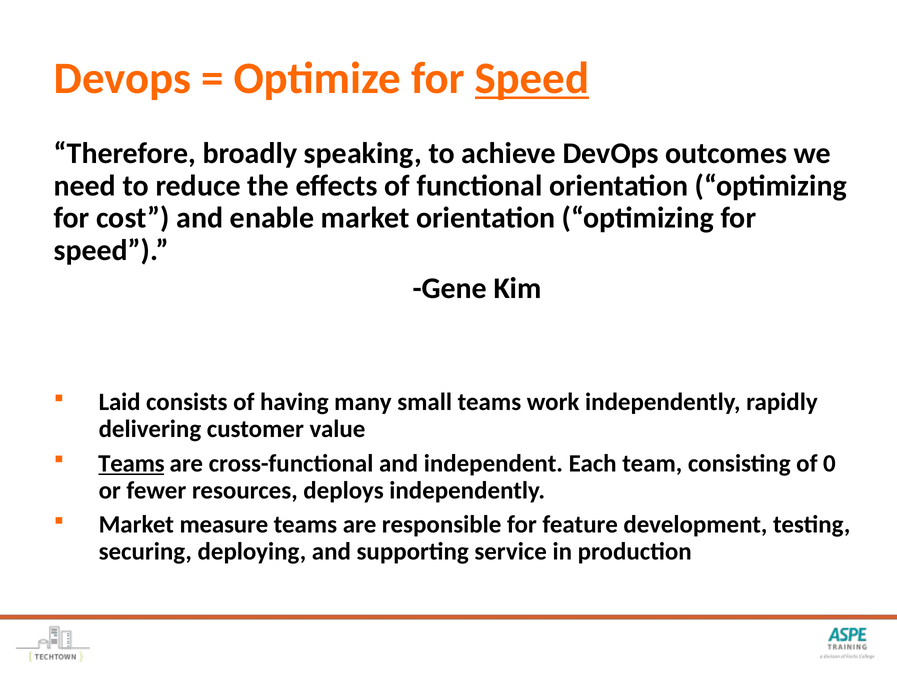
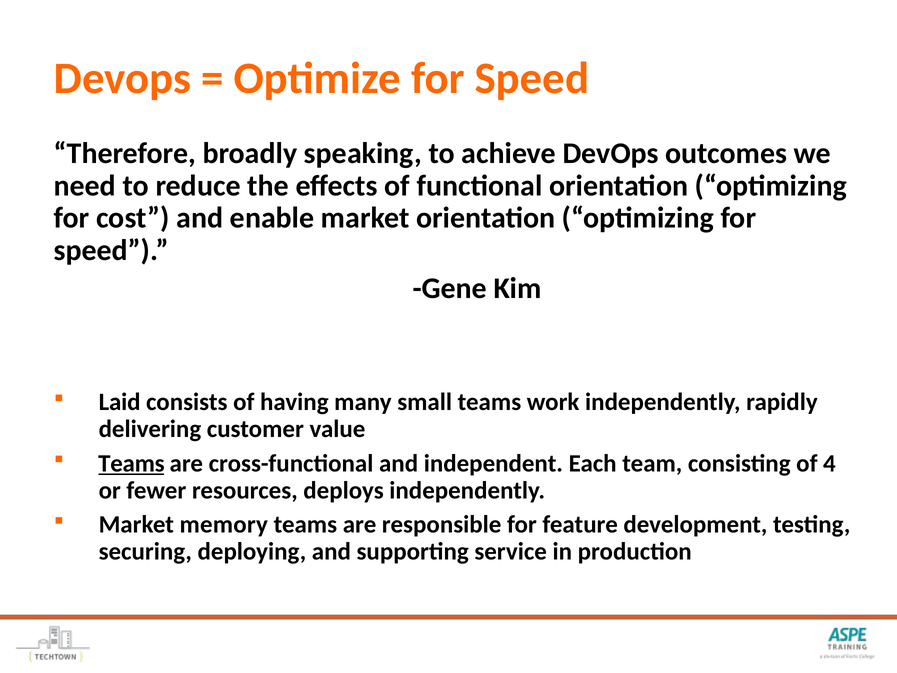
Speed underline: present -> none (532, 78)
0: 0 -> 4 (829, 463)
measure: measure -> memory (224, 525)
